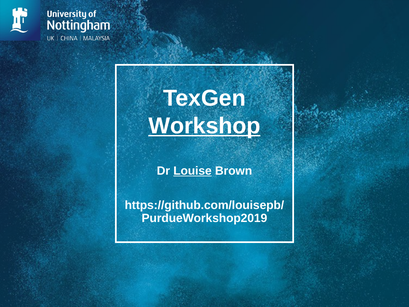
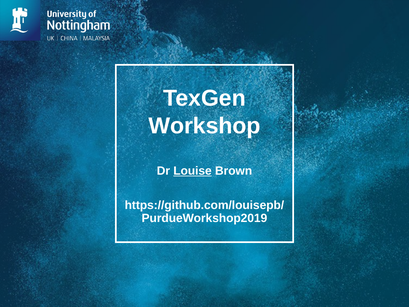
Workshop underline: present -> none (204, 126)
